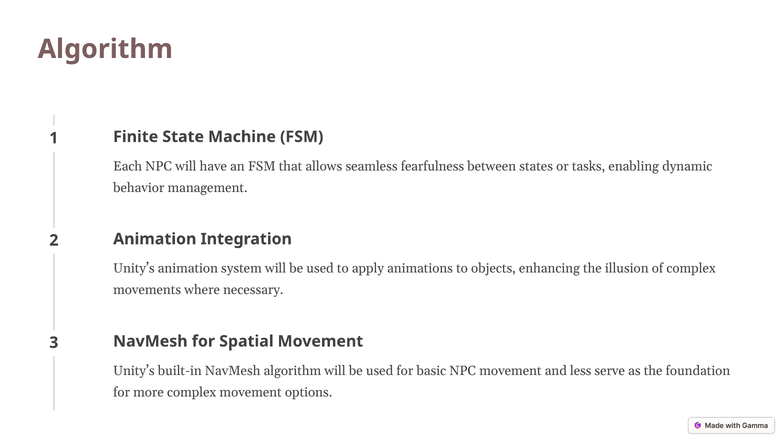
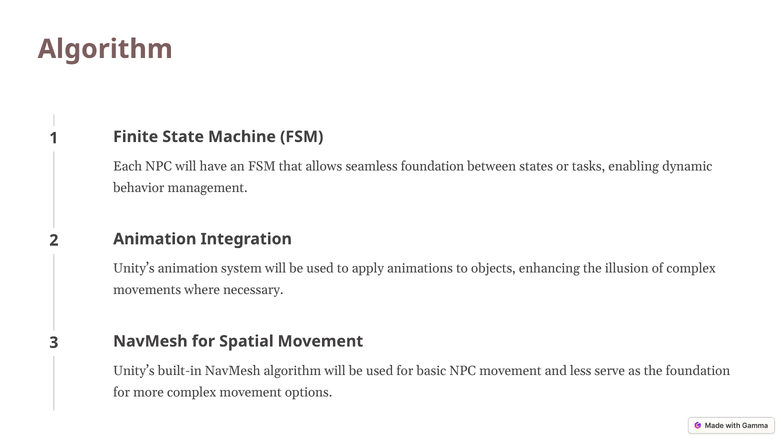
seamless fearfulness: fearfulness -> foundation (432, 166)
